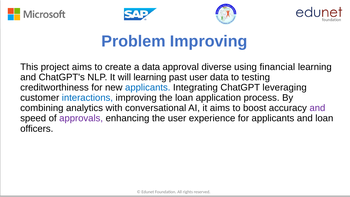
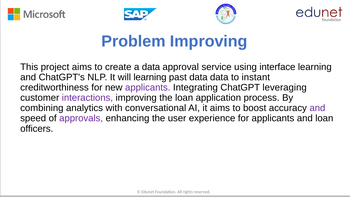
diverse: diverse -> service (217, 67)
financial: financial -> interface (277, 67)
past user: user -> data (198, 77)
testing: testing -> instant (256, 77)
applicants colour: blue -> purple (148, 87)
interactions colour: blue -> purple (87, 98)
